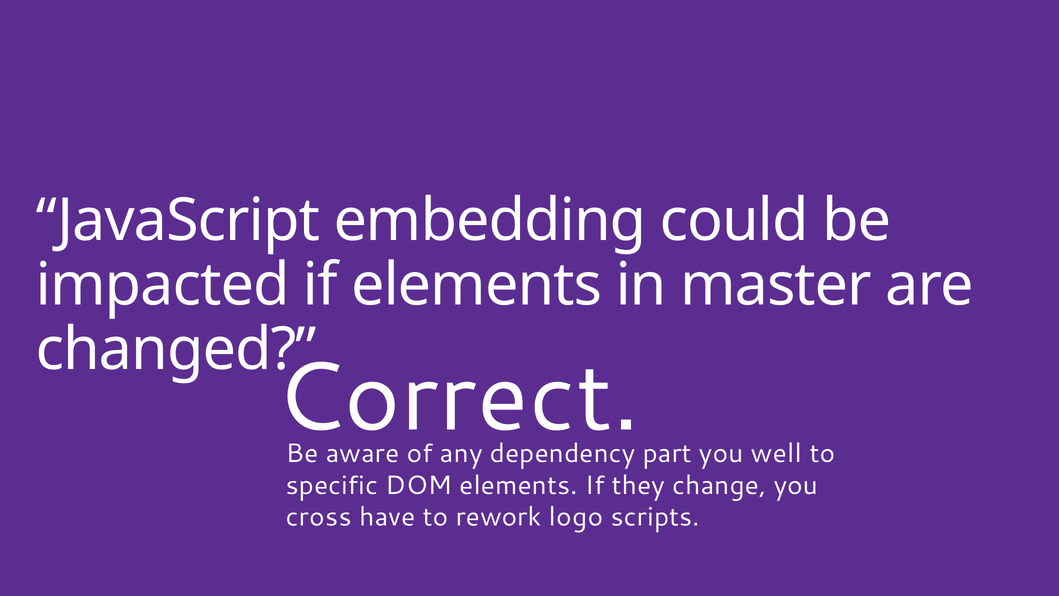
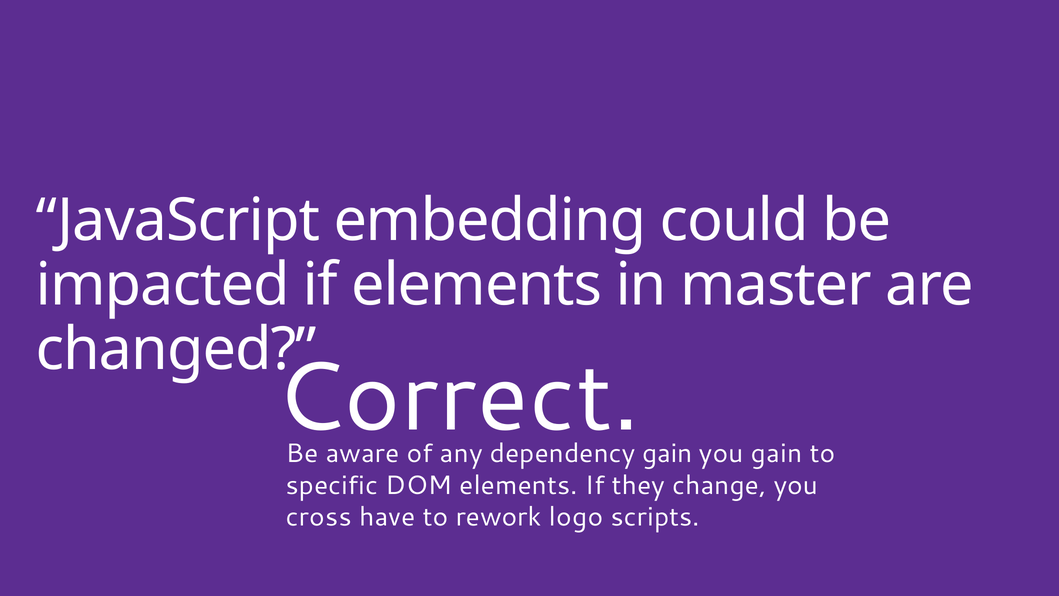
part: part -> gain (667, 453)
you well: well -> gain (777, 453)
